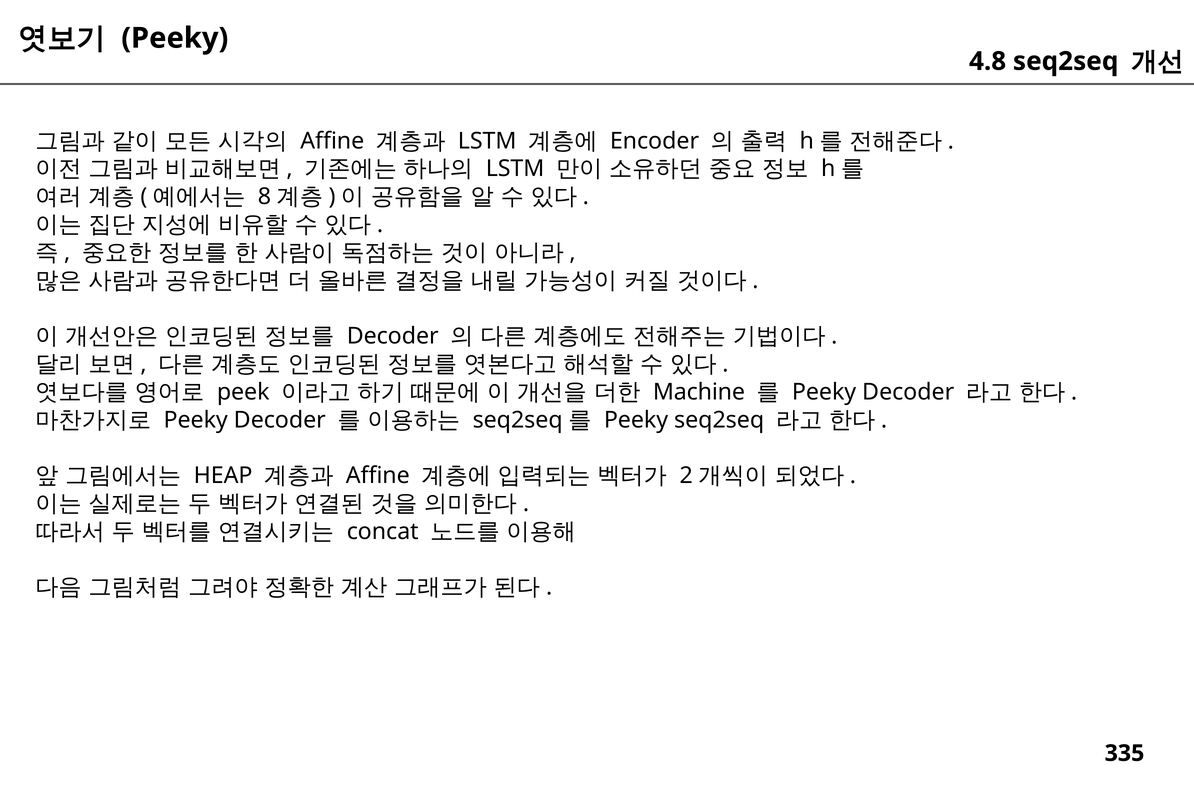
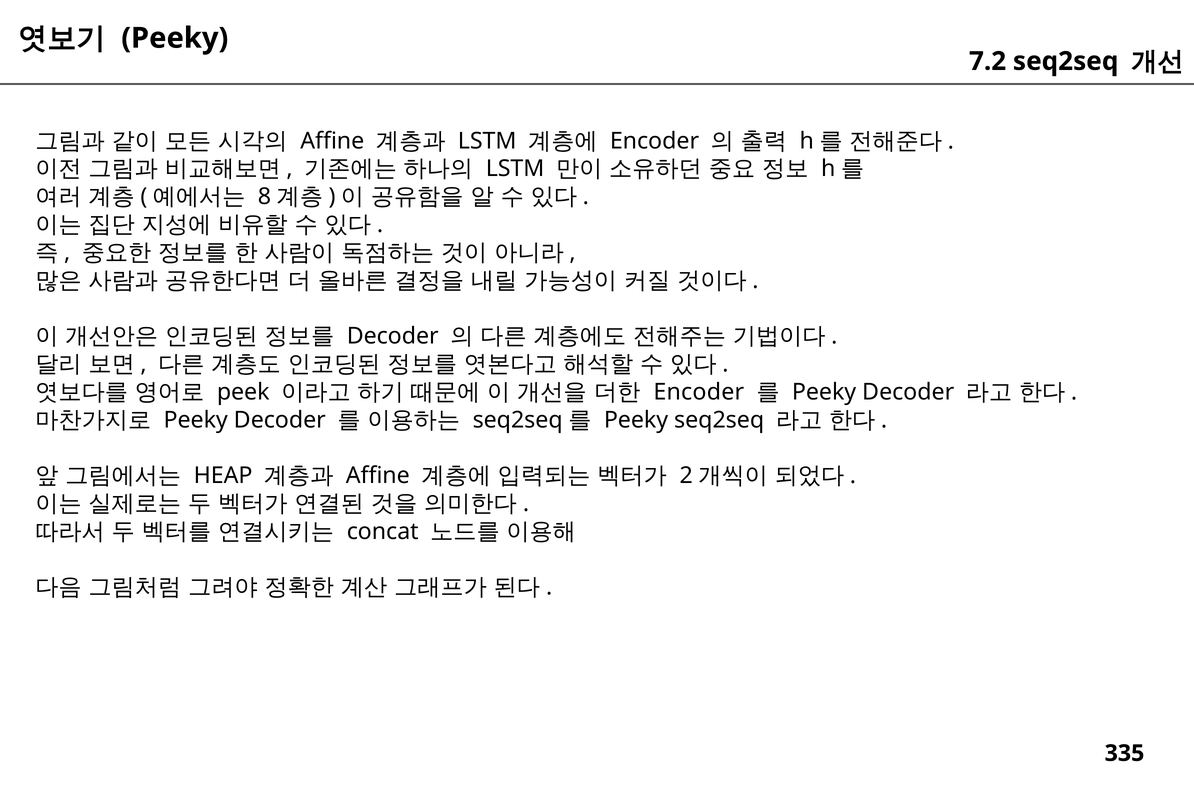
4.8: 4.8 -> 7.2 (988, 61)
Machine: Machine -> Encoder (699, 392)
